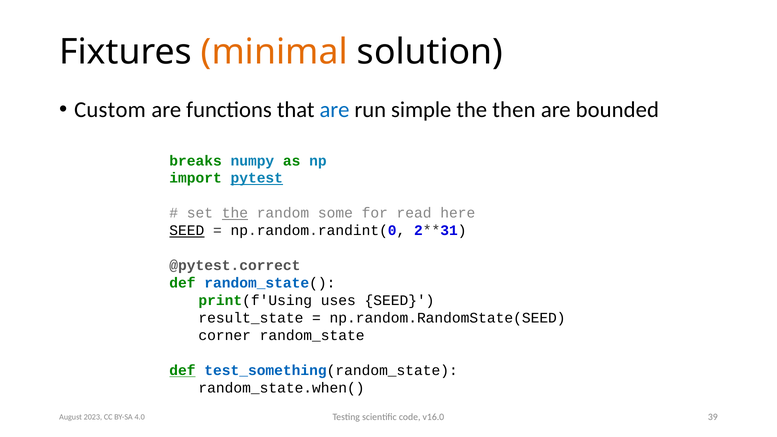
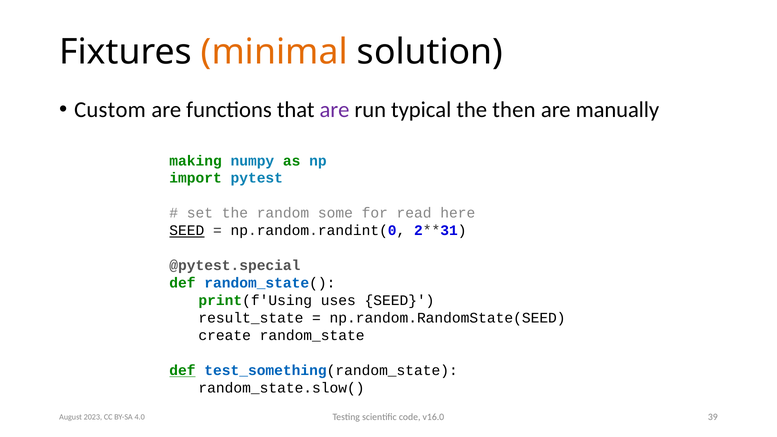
are colour: blue -> purple (335, 110)
simple: simple -> typical (421, 110)
bounded: bounded -> manually (617, 110)
breaks: breaks -> making (196, 161)
pytest underline: present -> none (257, 178)
the underline: present -> none (235, 213)
@pytest.correct: @pytest.correct -> @pytest.special (235, 266)
corner: corner -> create (225, 336)
random_state.when(: random_state.when( -> random_state.slow( (282, 388)
